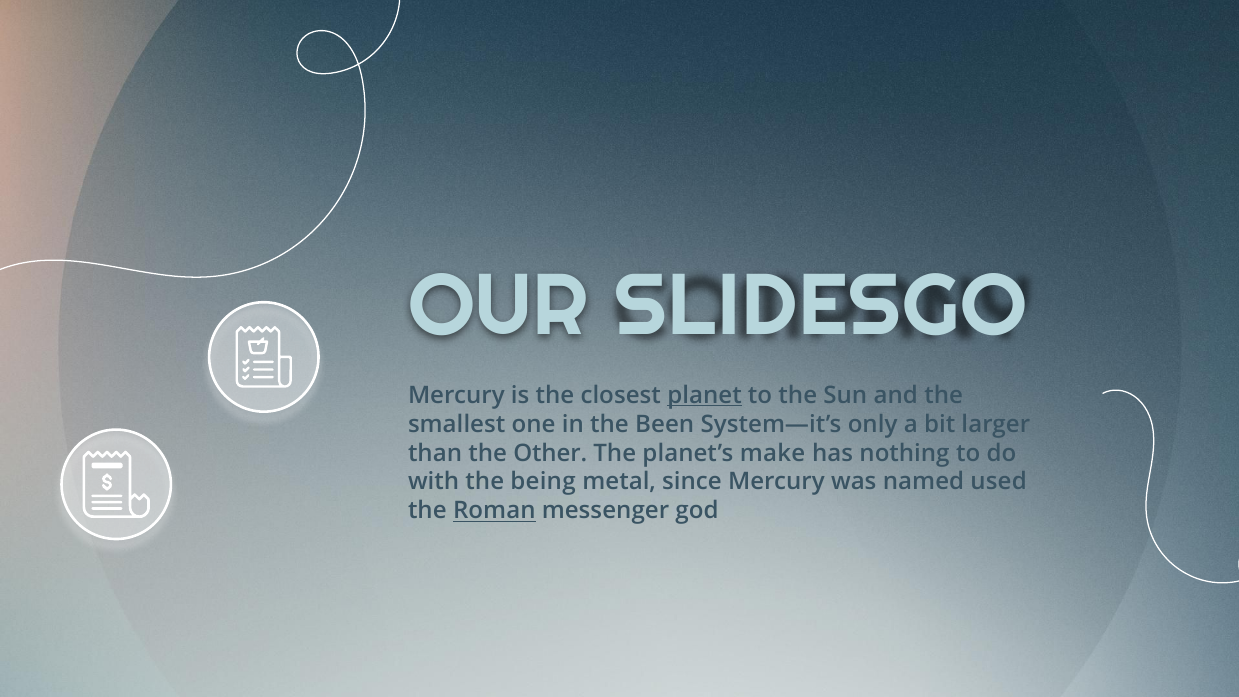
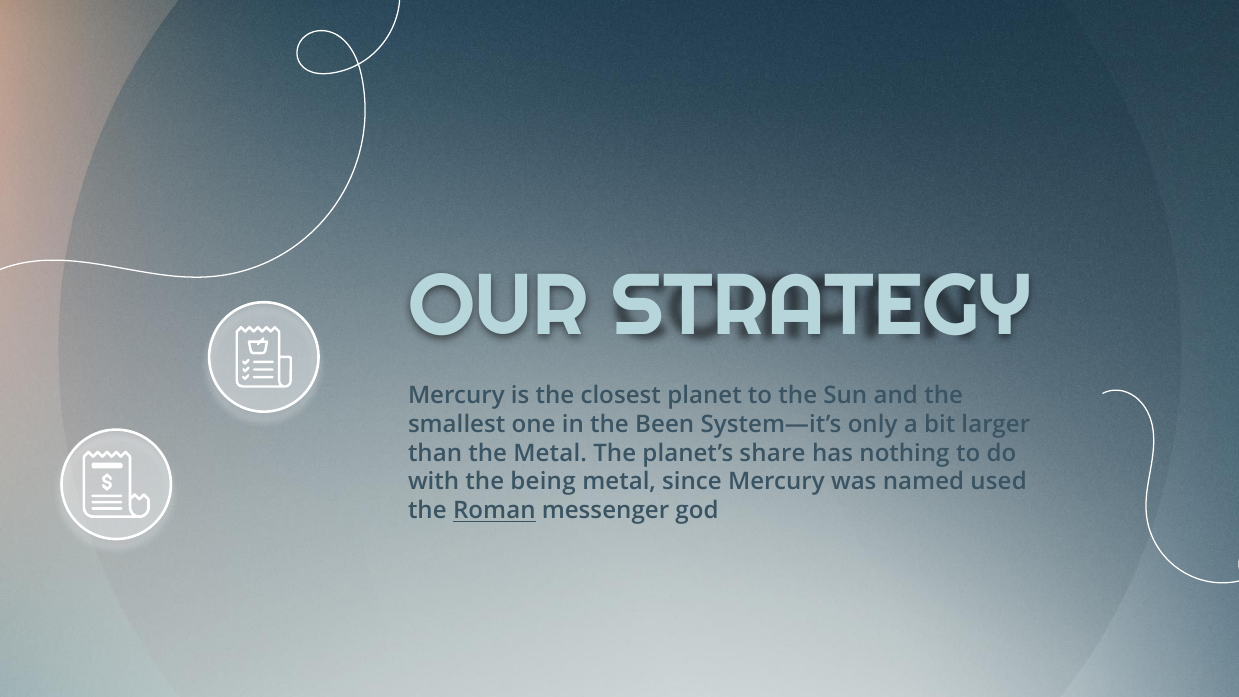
SLIDESGO: SLIDESGO -> STRATEGY (822, 306)
planet underline: present -> none (705, 395)
the Other: Other -> Metal (550, 453)
make: make -> share (772, 453)
